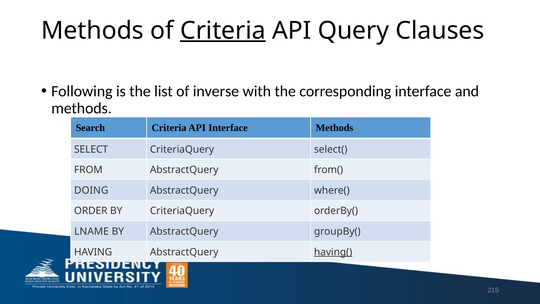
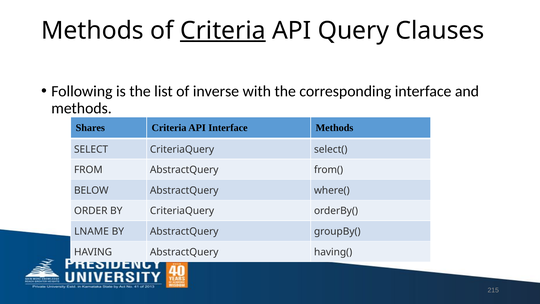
Search: Search -> Shares (90, 128)
DOING: DOING -> BELOW (91, 190)
having( underline: present -> none (333, 252)
